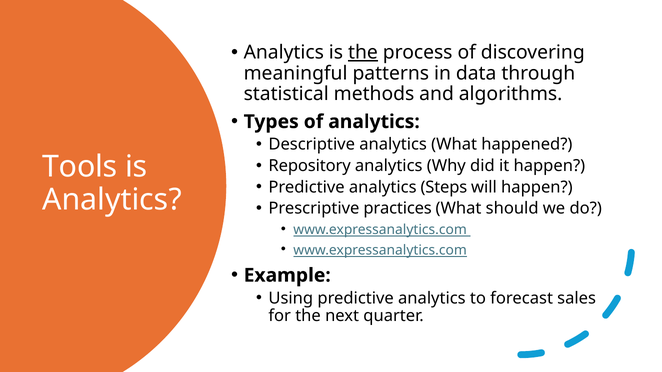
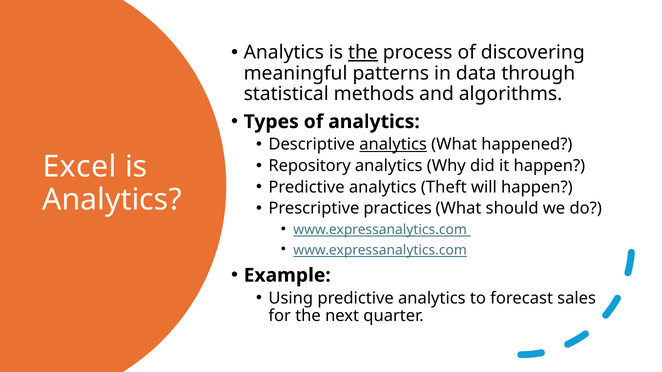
analytics underline: none -> present (393, 145)
Tools: Tools -> Excel (80, 167)
Steps: Steps -> Theft (444, 187)
